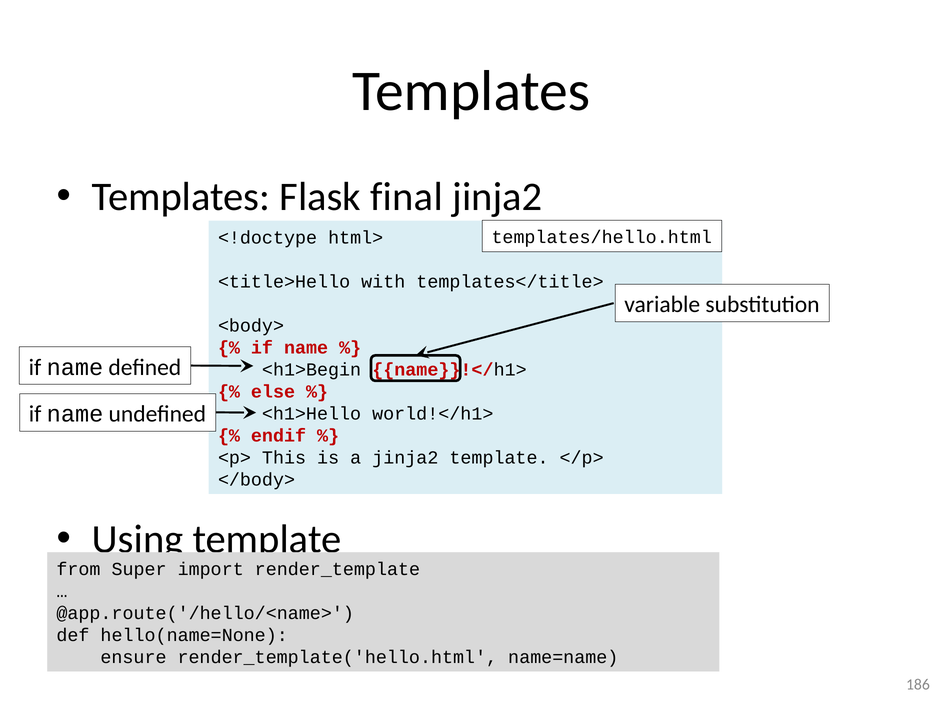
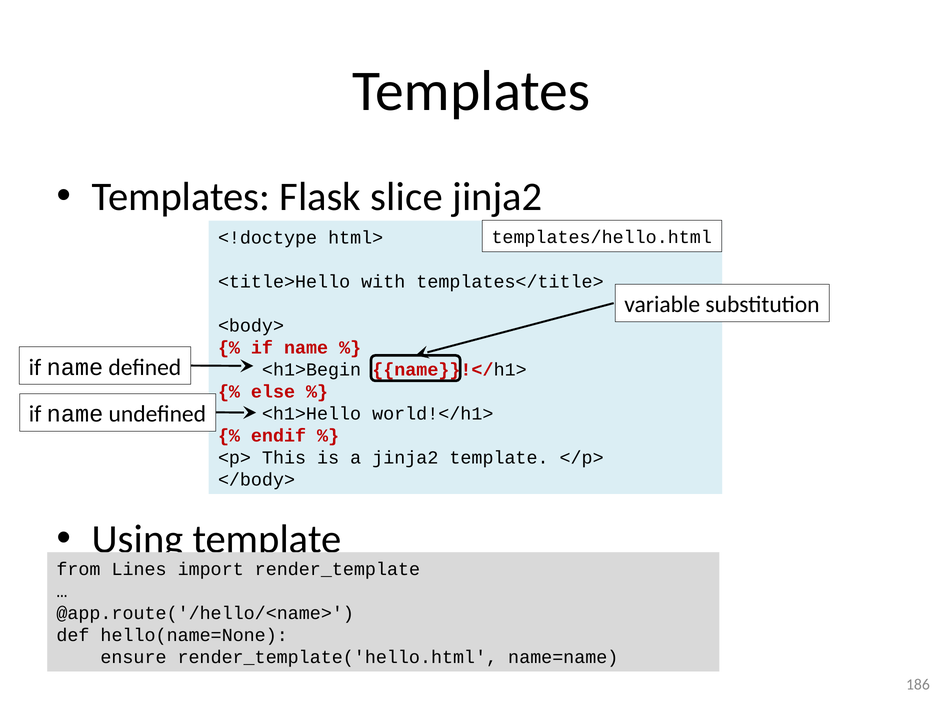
final: final -> slice (407, 197)
Super: Super -> Lines (139, 569)
